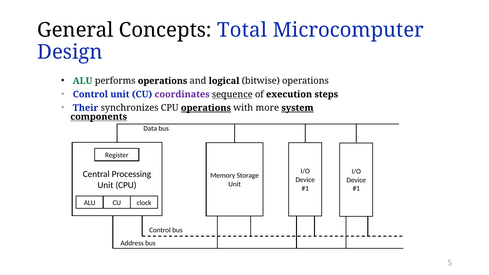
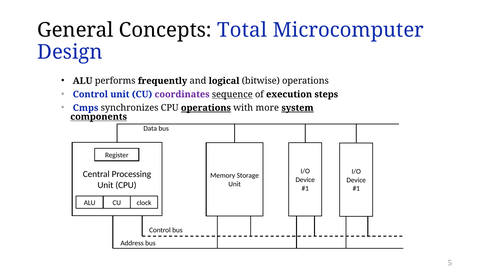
ALU colour: green -> black (83, 81)
performs operations: operations -> frequently (163, 81)
Their: Their -> Cmps (86, 108)
